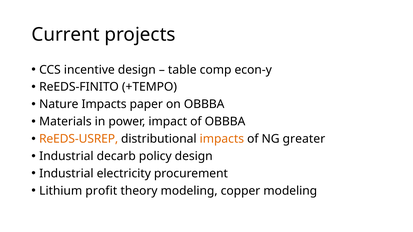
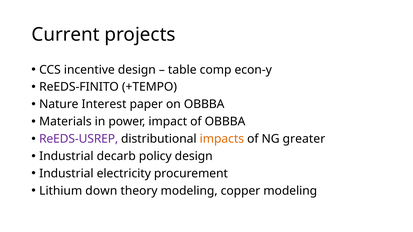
Nature Impacts: Impacts -> Interest (104, 104)
ReEDS-USREP colour: orange -> purple (79, 139)
profit: profit -> down (101, 191)
